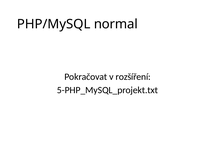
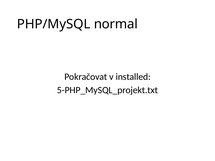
rozšíření: rozšíření -> installed (133, 77)
